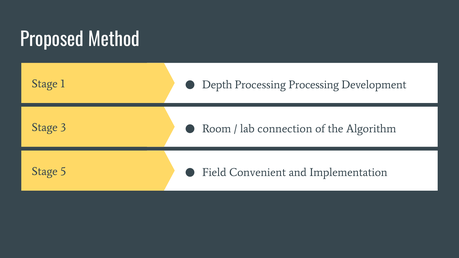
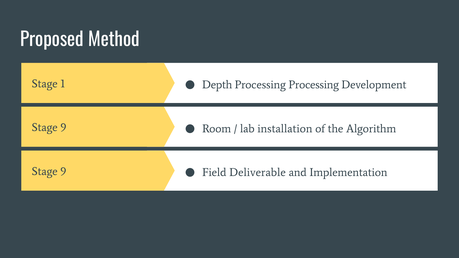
3: 3 -> 9 (63, 128)
connection: connection -> installation (285, 129)
5: 5 -> 9 (63, 171)
Field Convenient: Convenient -> Deliverable (257, 173)
